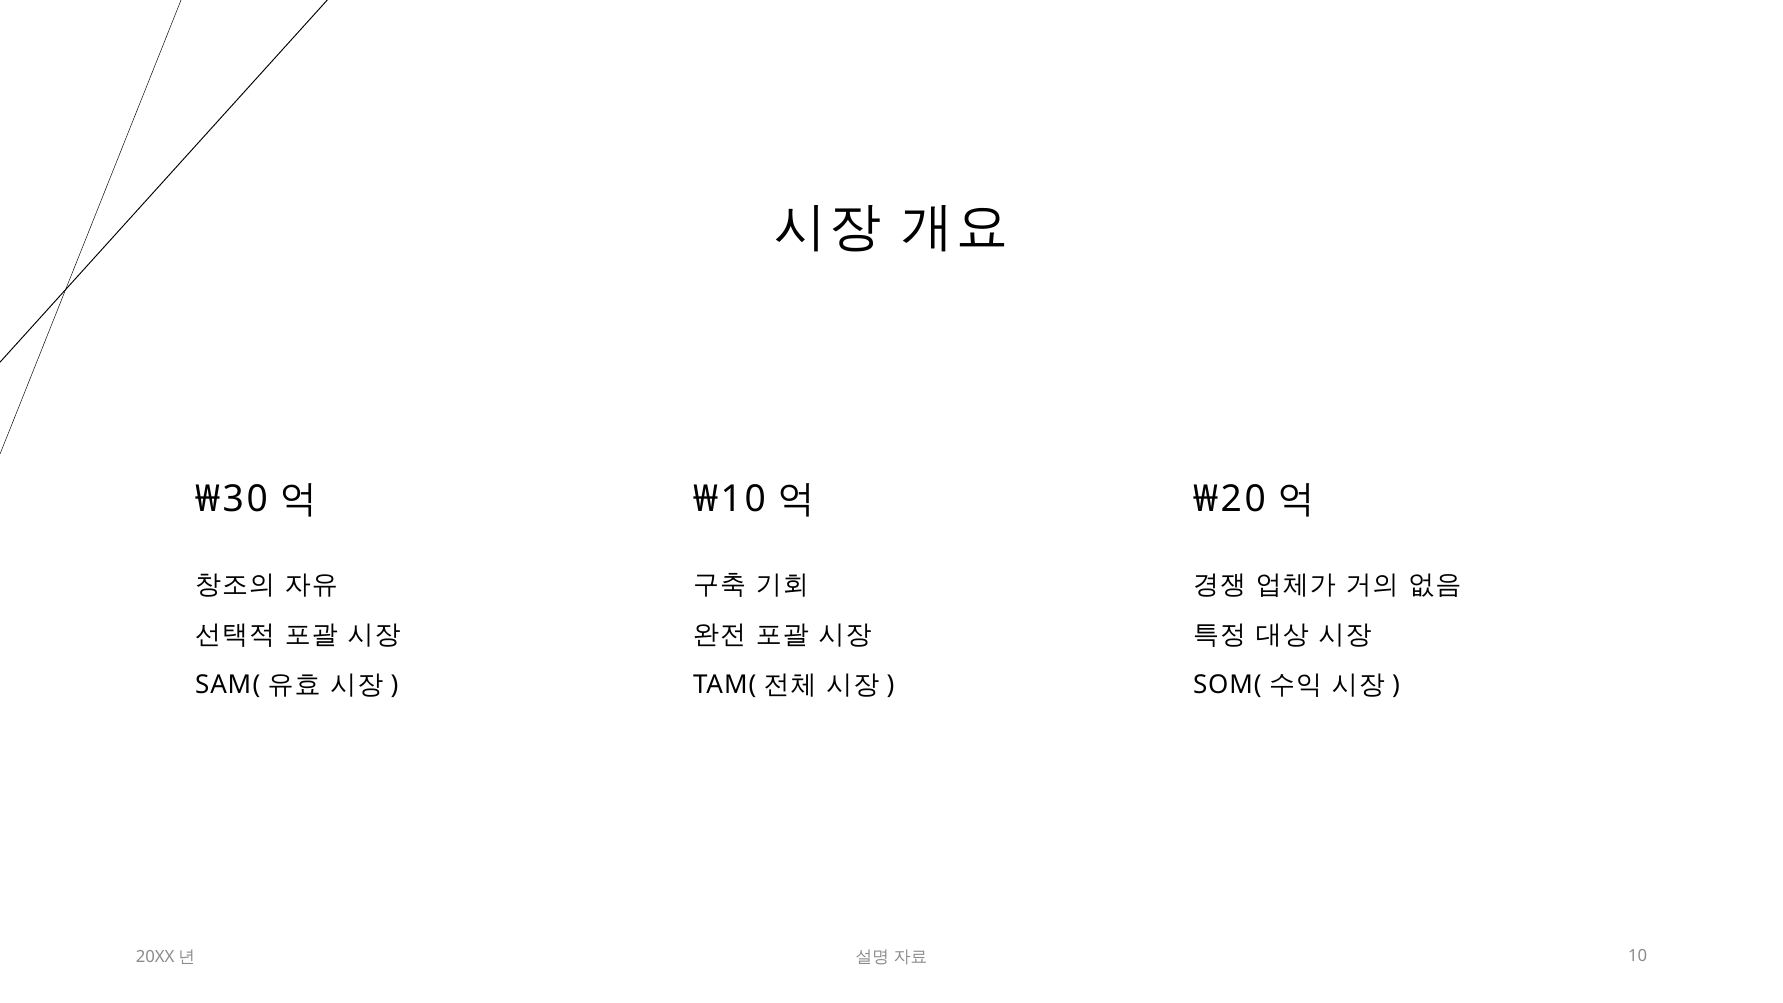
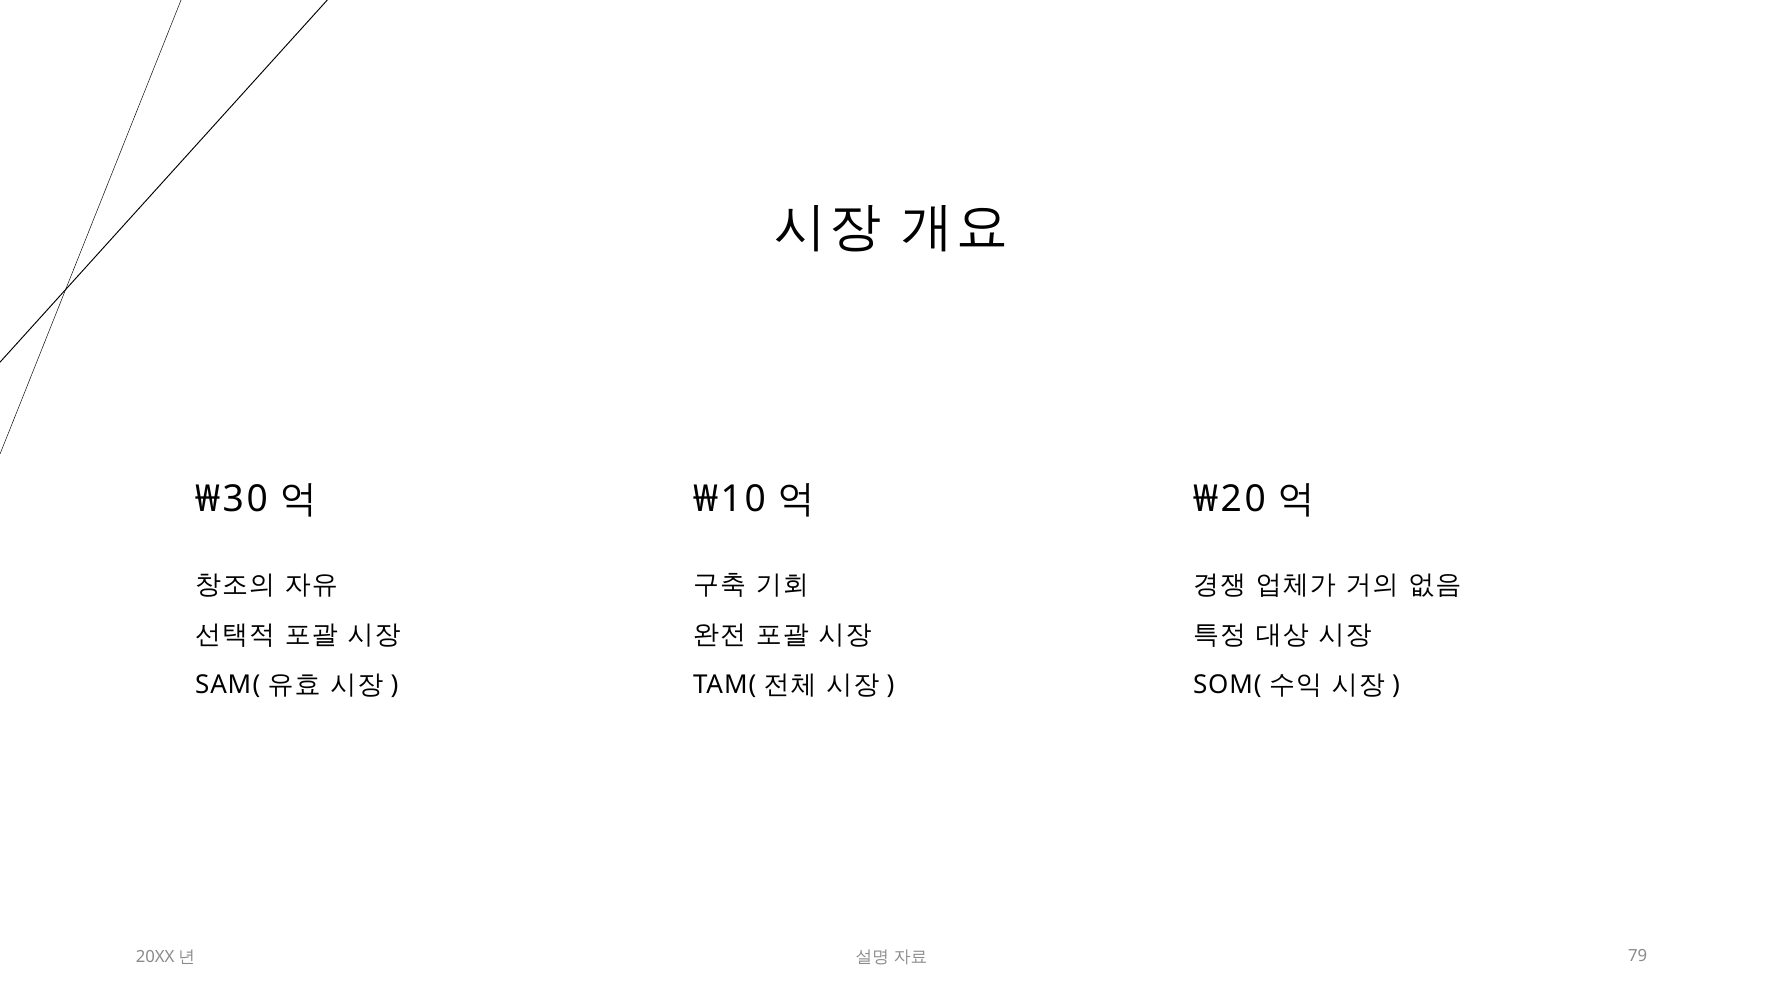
10: 10 -> 79 (1638, 956)
